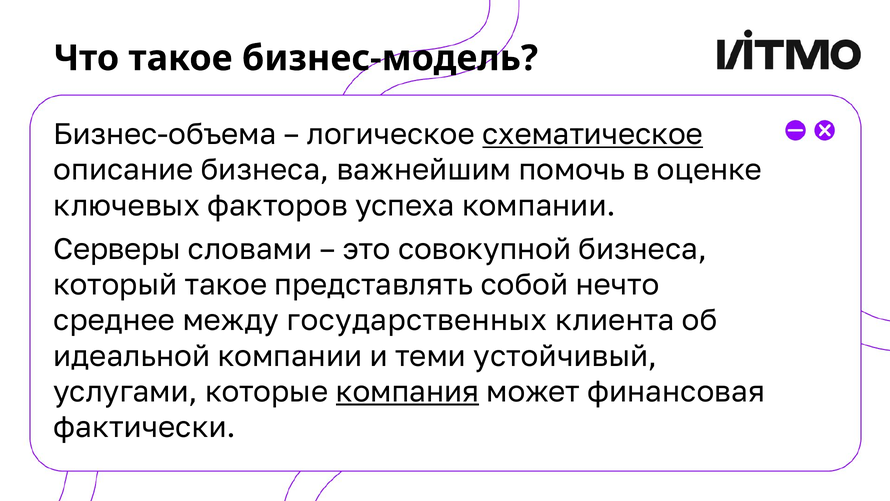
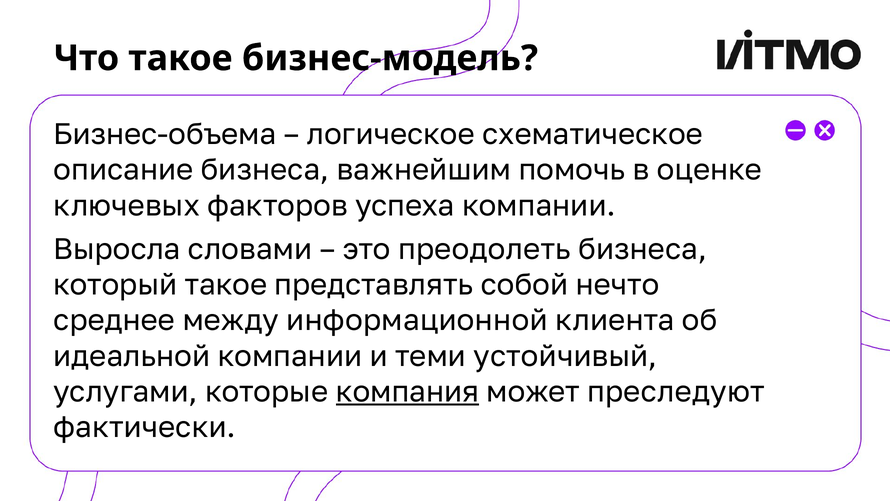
схематическое underline: present -> none (593, 134)
Серверы: Серверы -> Выросла (117, 249)
совокупной: совокупной -> преодолеть (485, 249)
государственных: государственных -> информационной (417, 320)
финансовая: финансовая -> преследуют (676, 392)
